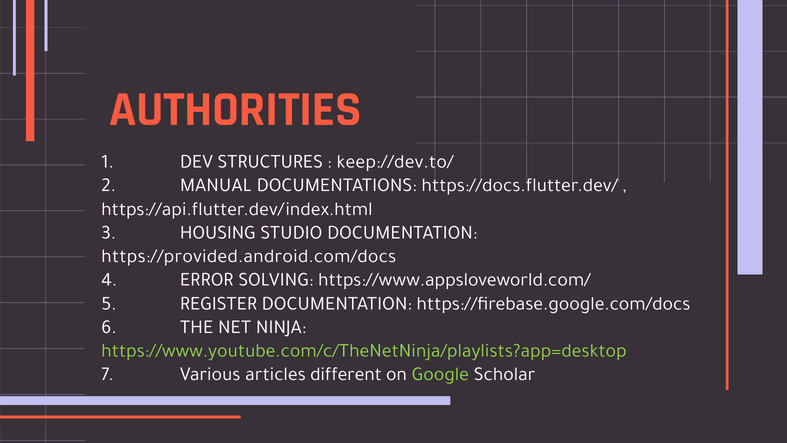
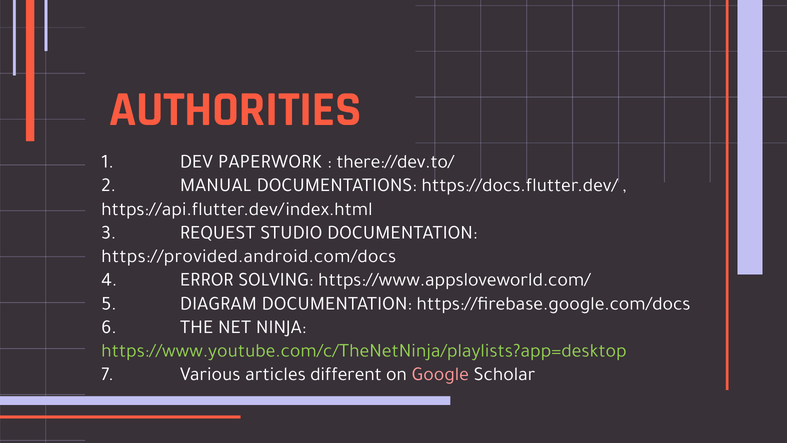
STRUCTURES: STRUCTURES -> PAPERWORK (270, 161)
keep://dev.to/: keep://dev.to/ -> there://dev.to/ (395, 161)
HOUSING: HOUSING -> REQUEST (218, 232)
REGISTER: REGISTER -> DIAGRAM (218, 303)
Google colour: light green -> pink (440, 374)
